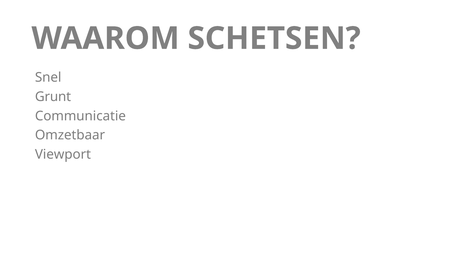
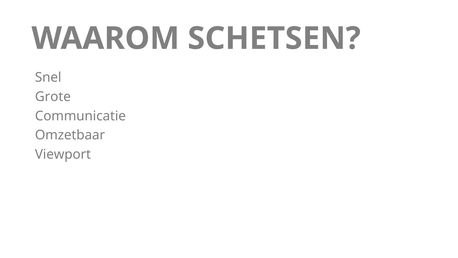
Grunt: Grunt -> Grote (53, 97)
